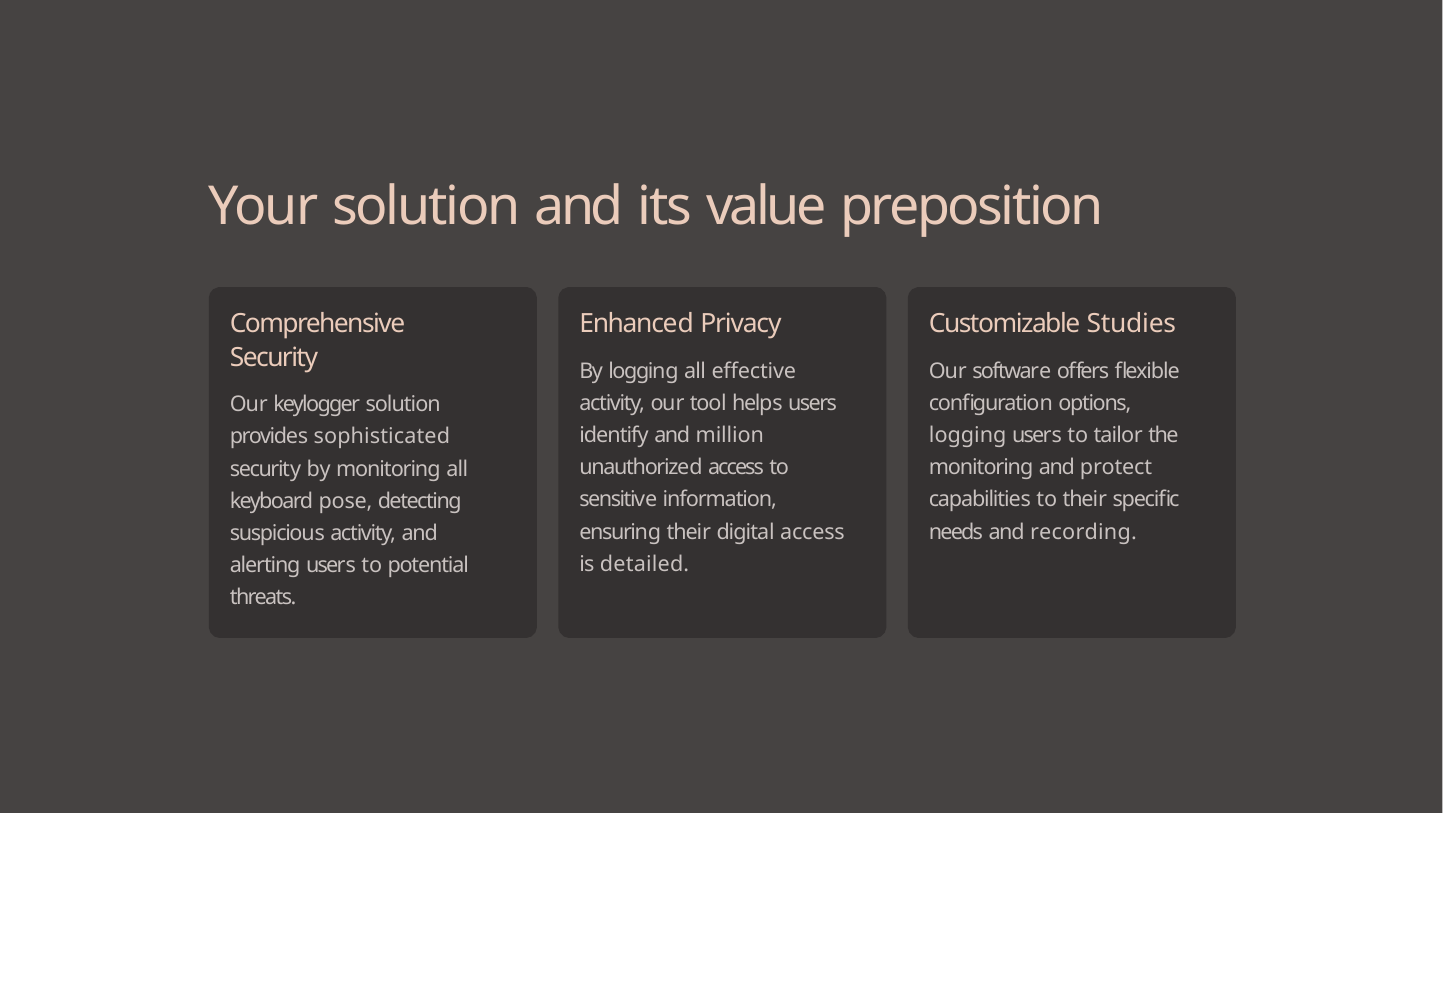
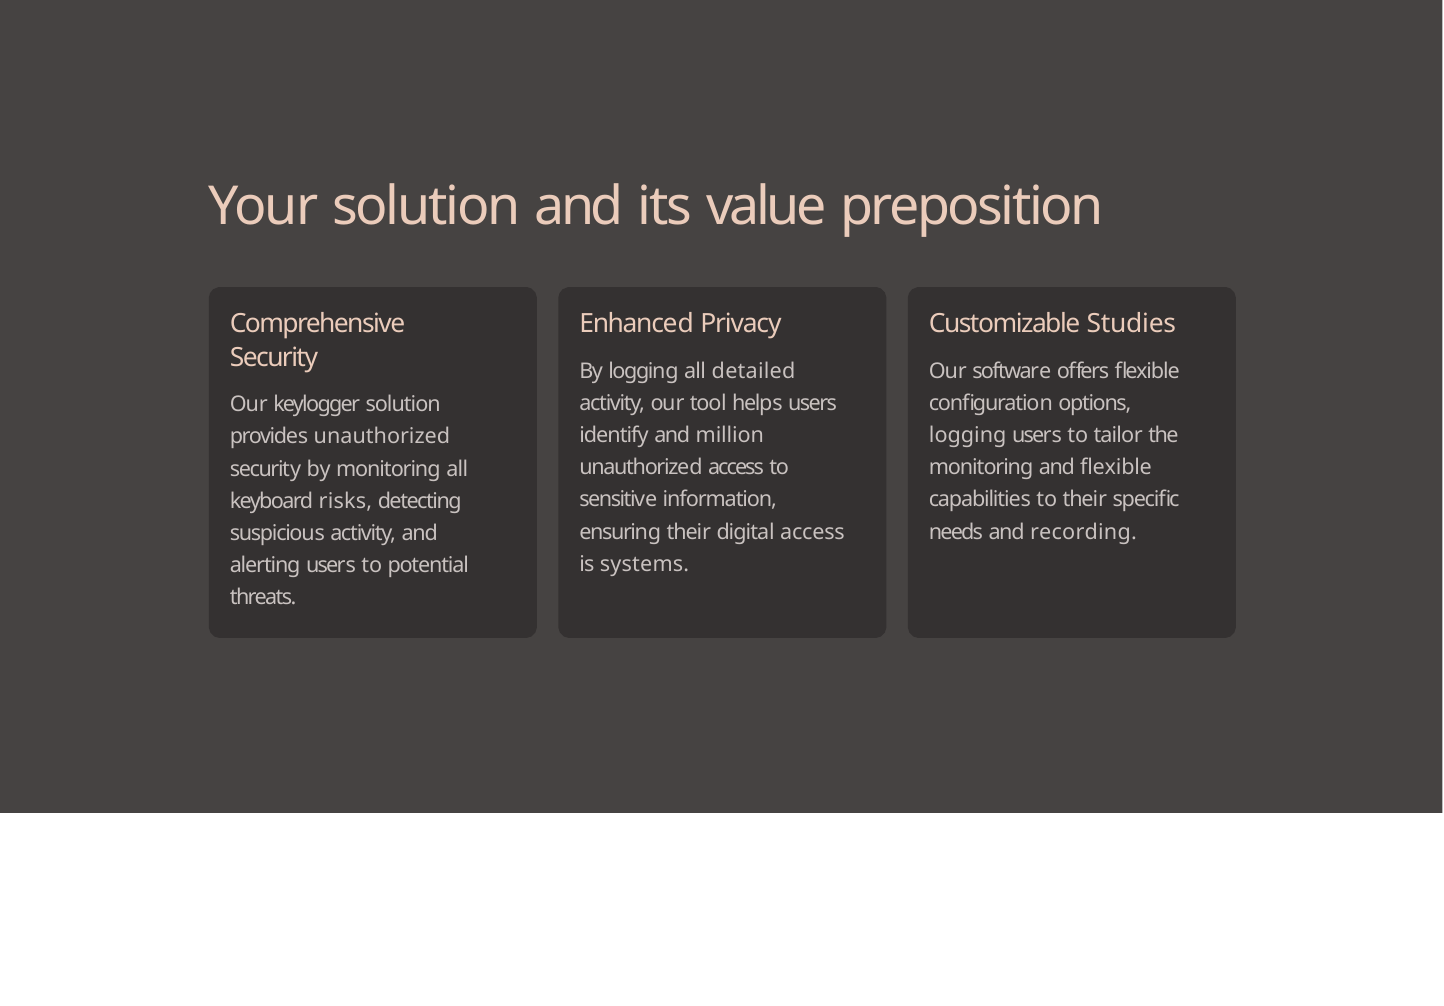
effective: effective -> detailed (754, 371)
provides sophisticated: sophisticated -> unauthorized (382, 437)
and protect: protect -> flexible (1116, 467)
pose: pose -> risks (345, 501)
detailed: detailed -> systems (645, 564)
